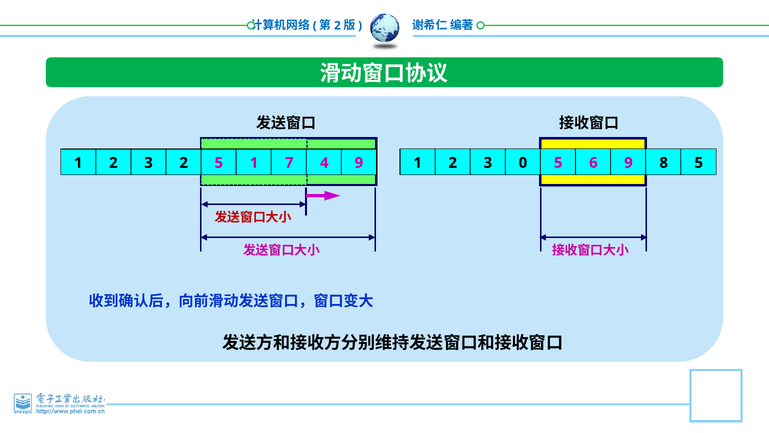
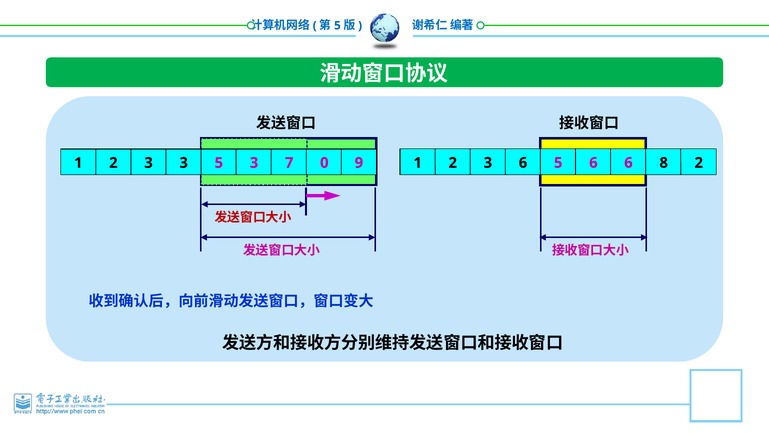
2: 2 -> 5 (337, 25)
3 0: 0 -> 6 (523, 163)
6 9: 9 -> 6 (628, 163)
8 5: 5 -> 2 (699, 163)
3 2: 2 -> 3 (184, 163)
5 1: 1 -> 3 (254, 163)
4: 4 -> 0 (324, 163)
